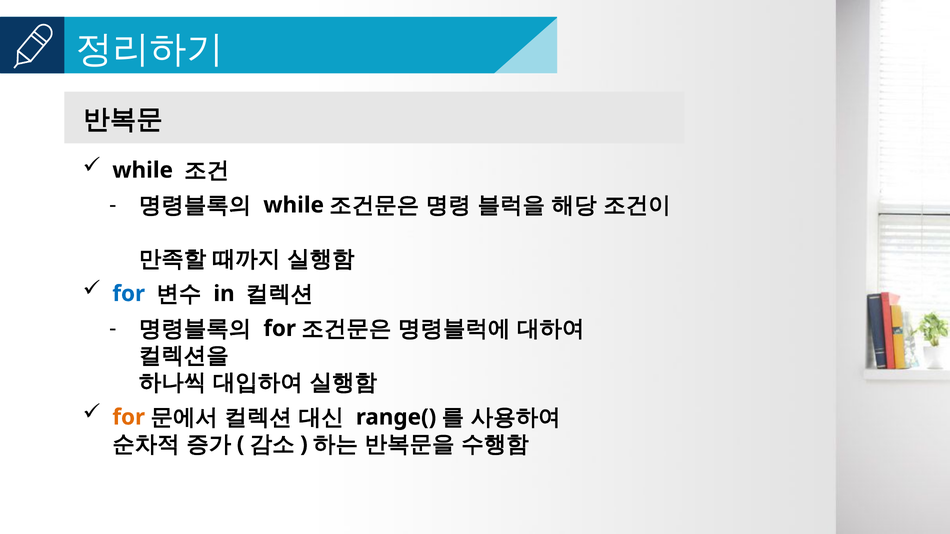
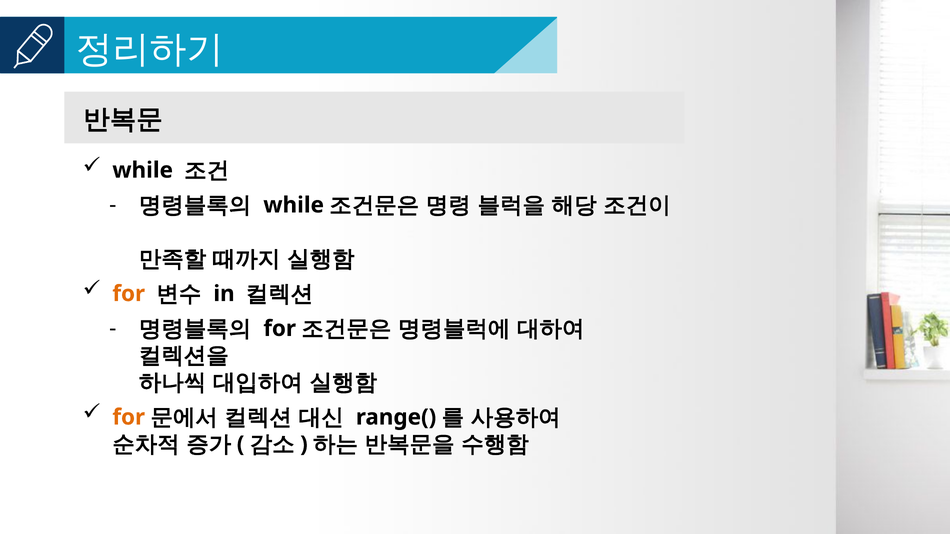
for colour: blue -> orange (129, 294)
